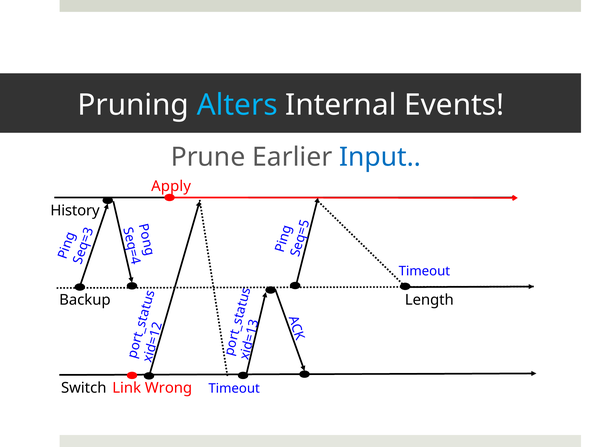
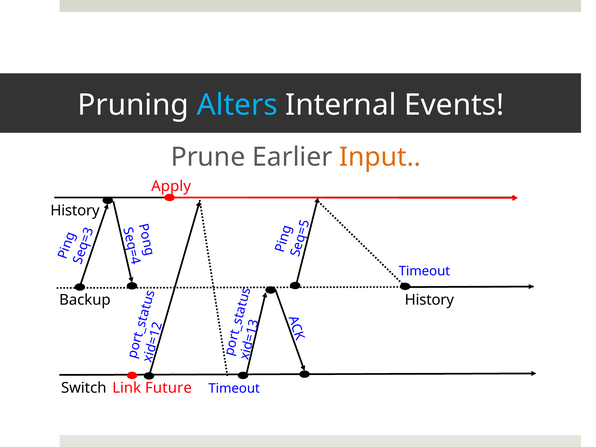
Input colour: blue -> orange (380, 157)
Length: Length -> History (429, 300)
Wrong: Wrong -> Future (168, 388)
